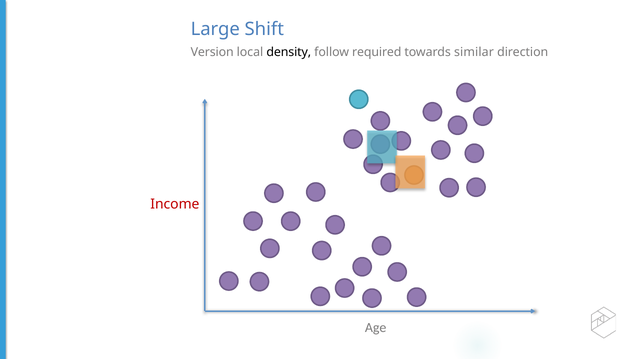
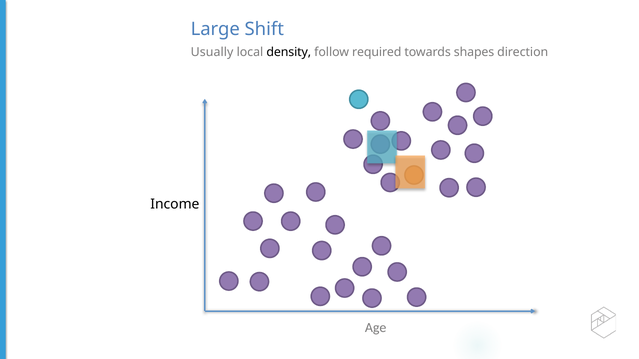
Version: Version -> Usually (212, 52)
similar: similar -> shapes (474, 52)
Income colour: red -> black (175, 204)
